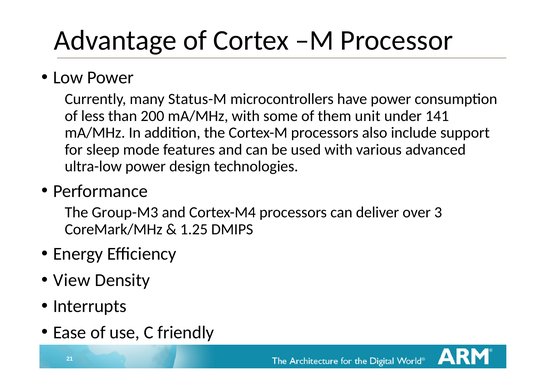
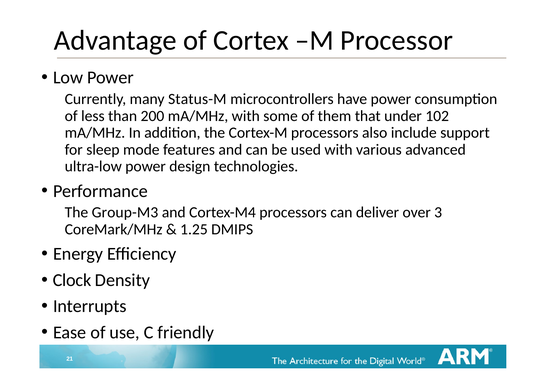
unit: unit -> that (368, 116)
141: 141 -> 102 (437, 116)
View: View -> Clock (72, 280)
